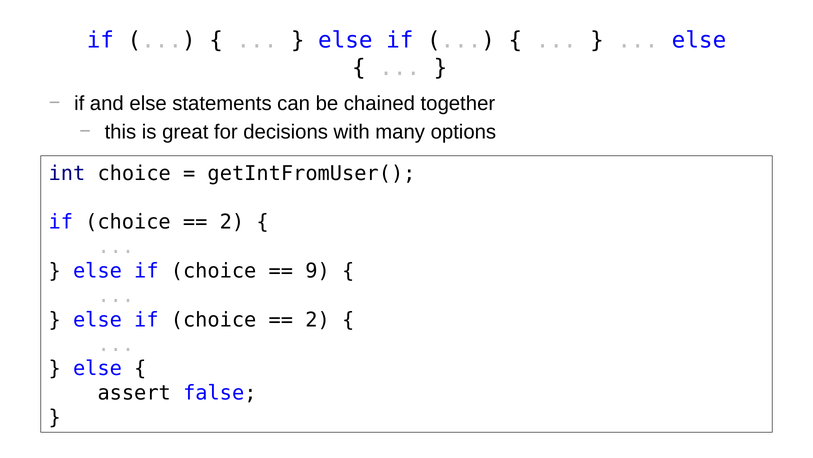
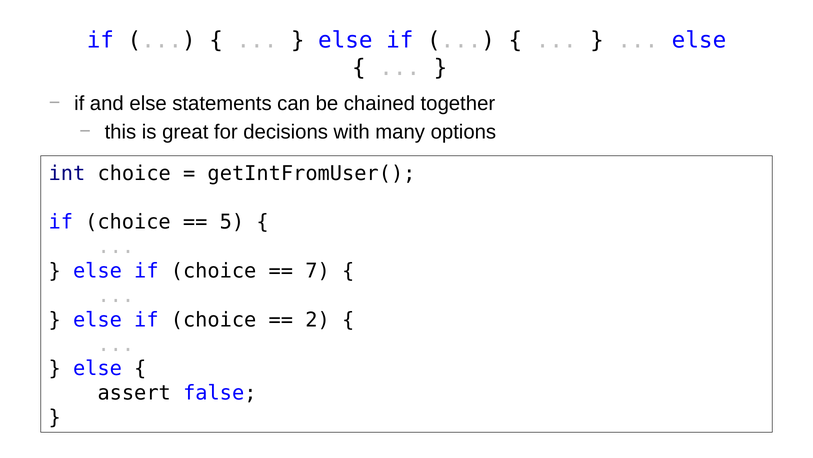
2: 2 -> 5 (232, 222)
9: 9 -> 7 (318, 271)
